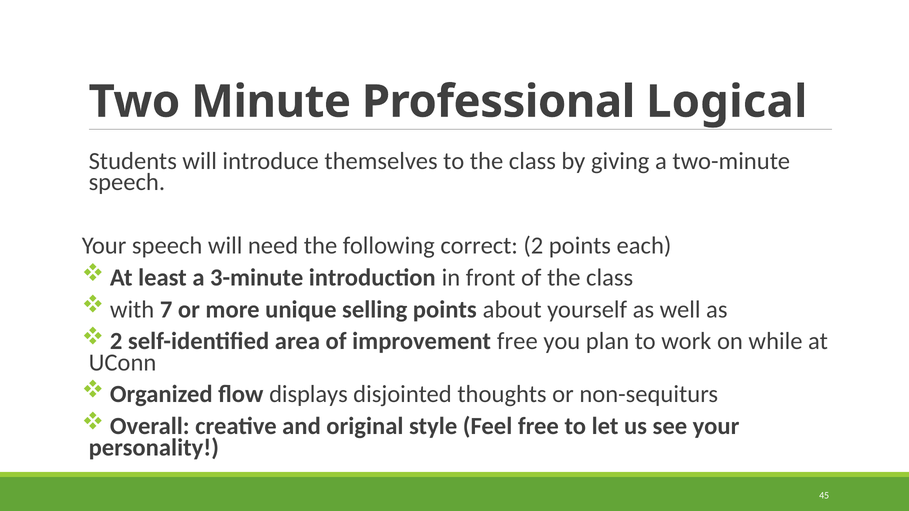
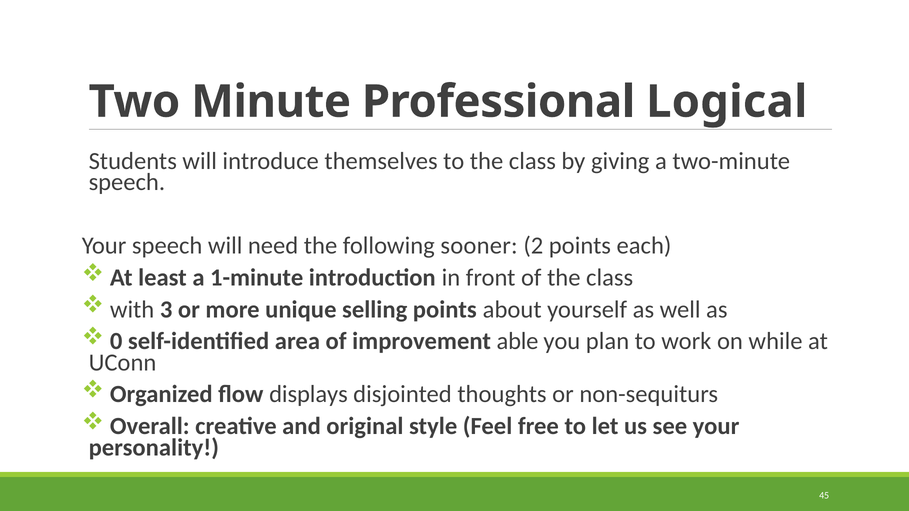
correct: correct -> sooner (479, 246)
3-minute: 3-minute -> 1-minute (257, 278)
7: 7 -> 3 (166, 310)
2: 2 -> 0 (116, 341)
improvement free: free -> able (518, 341)
